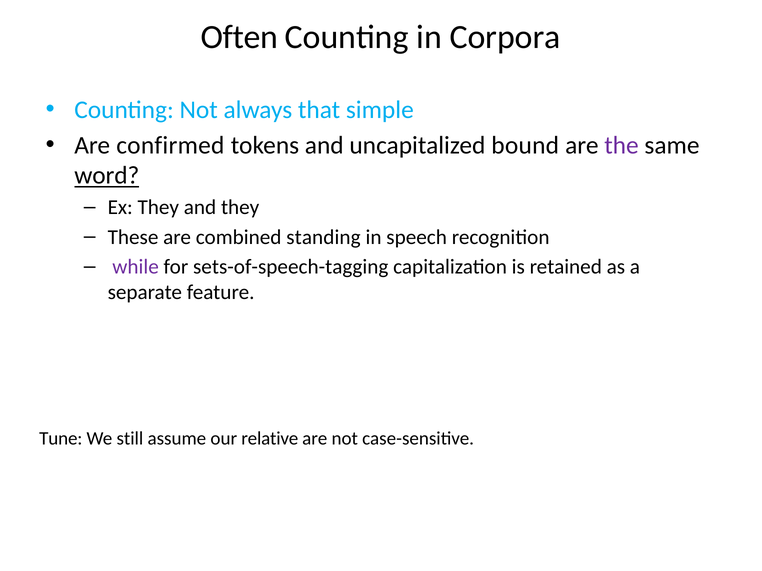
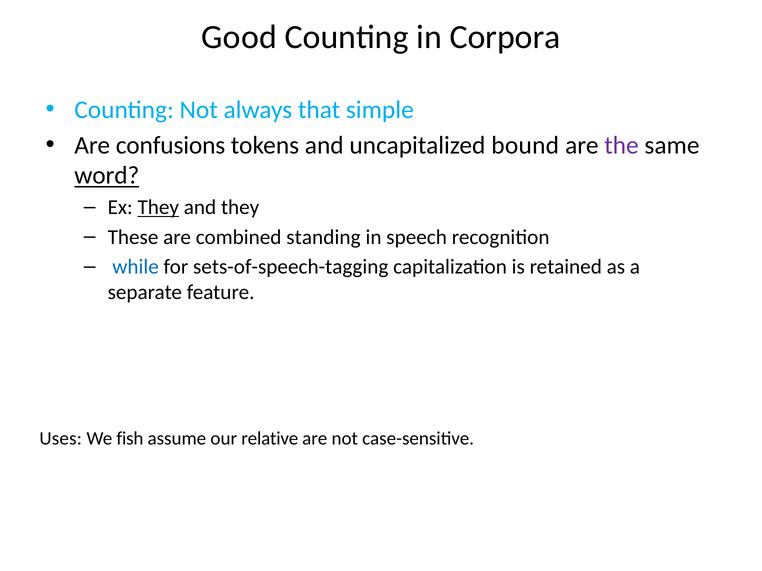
Often: Often -> Good (239, 37)
confirmed: confirmed -> confusions (171, 145)
They underline: none -> present (158, 208)
while colour: purple -> blue (136, 267)
Tune: Tune -> Uses (61, 439)
still: still -> fish (130, 439)
